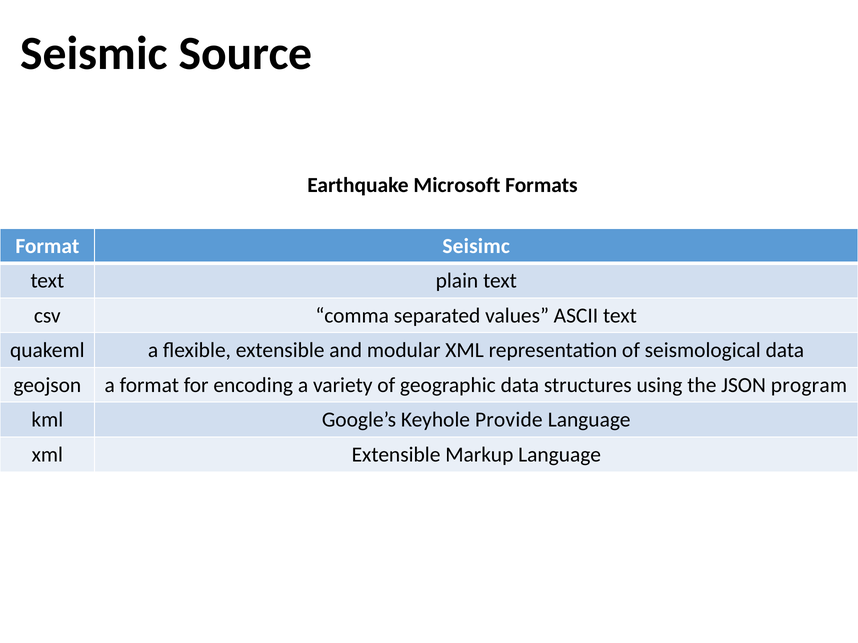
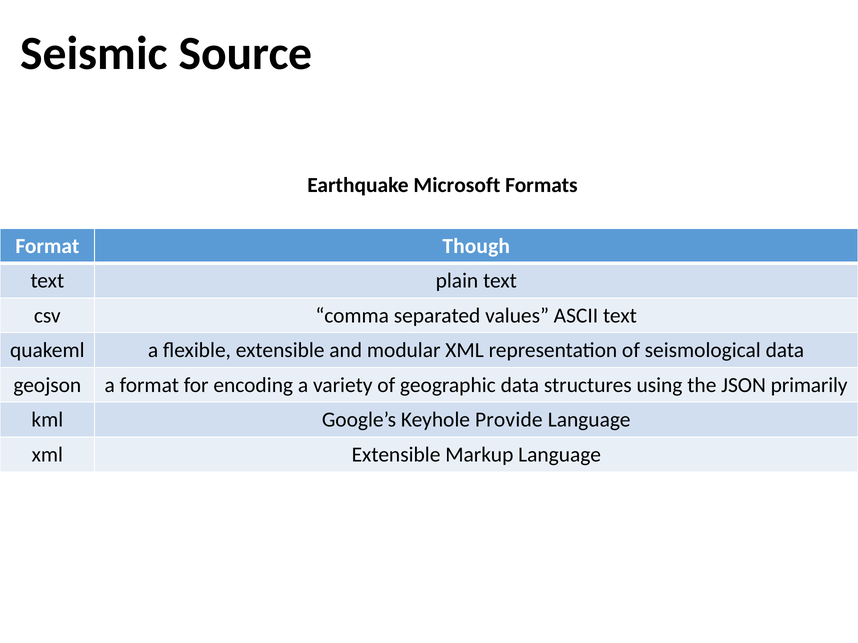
Seisimc: Seisimc -> Though (476, 246)
program: program -> primarily (809, 385)
